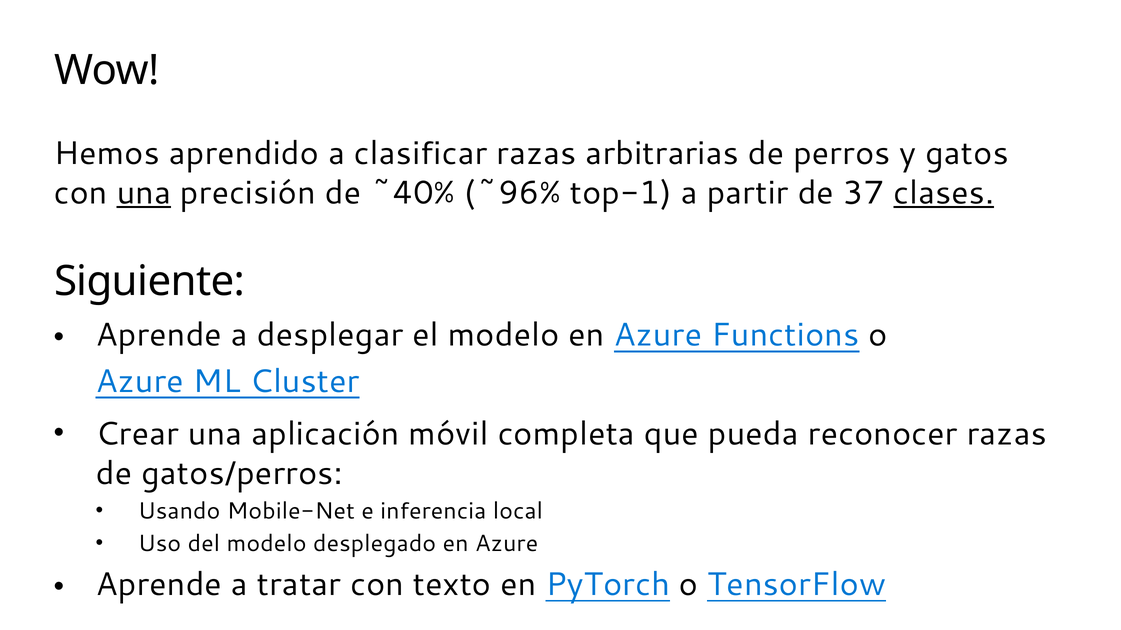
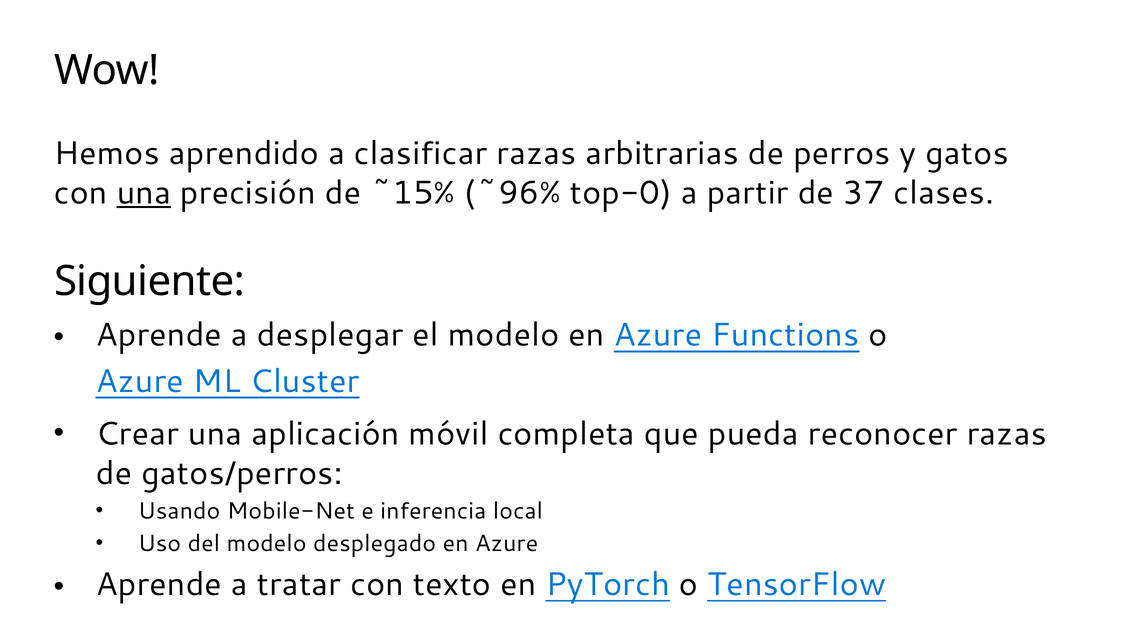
~40%: ~40% -> ~15% (413, 193)
top-1: top-1 -> top-0 (621, 193)
clases underline: present -> none (944, 193)
